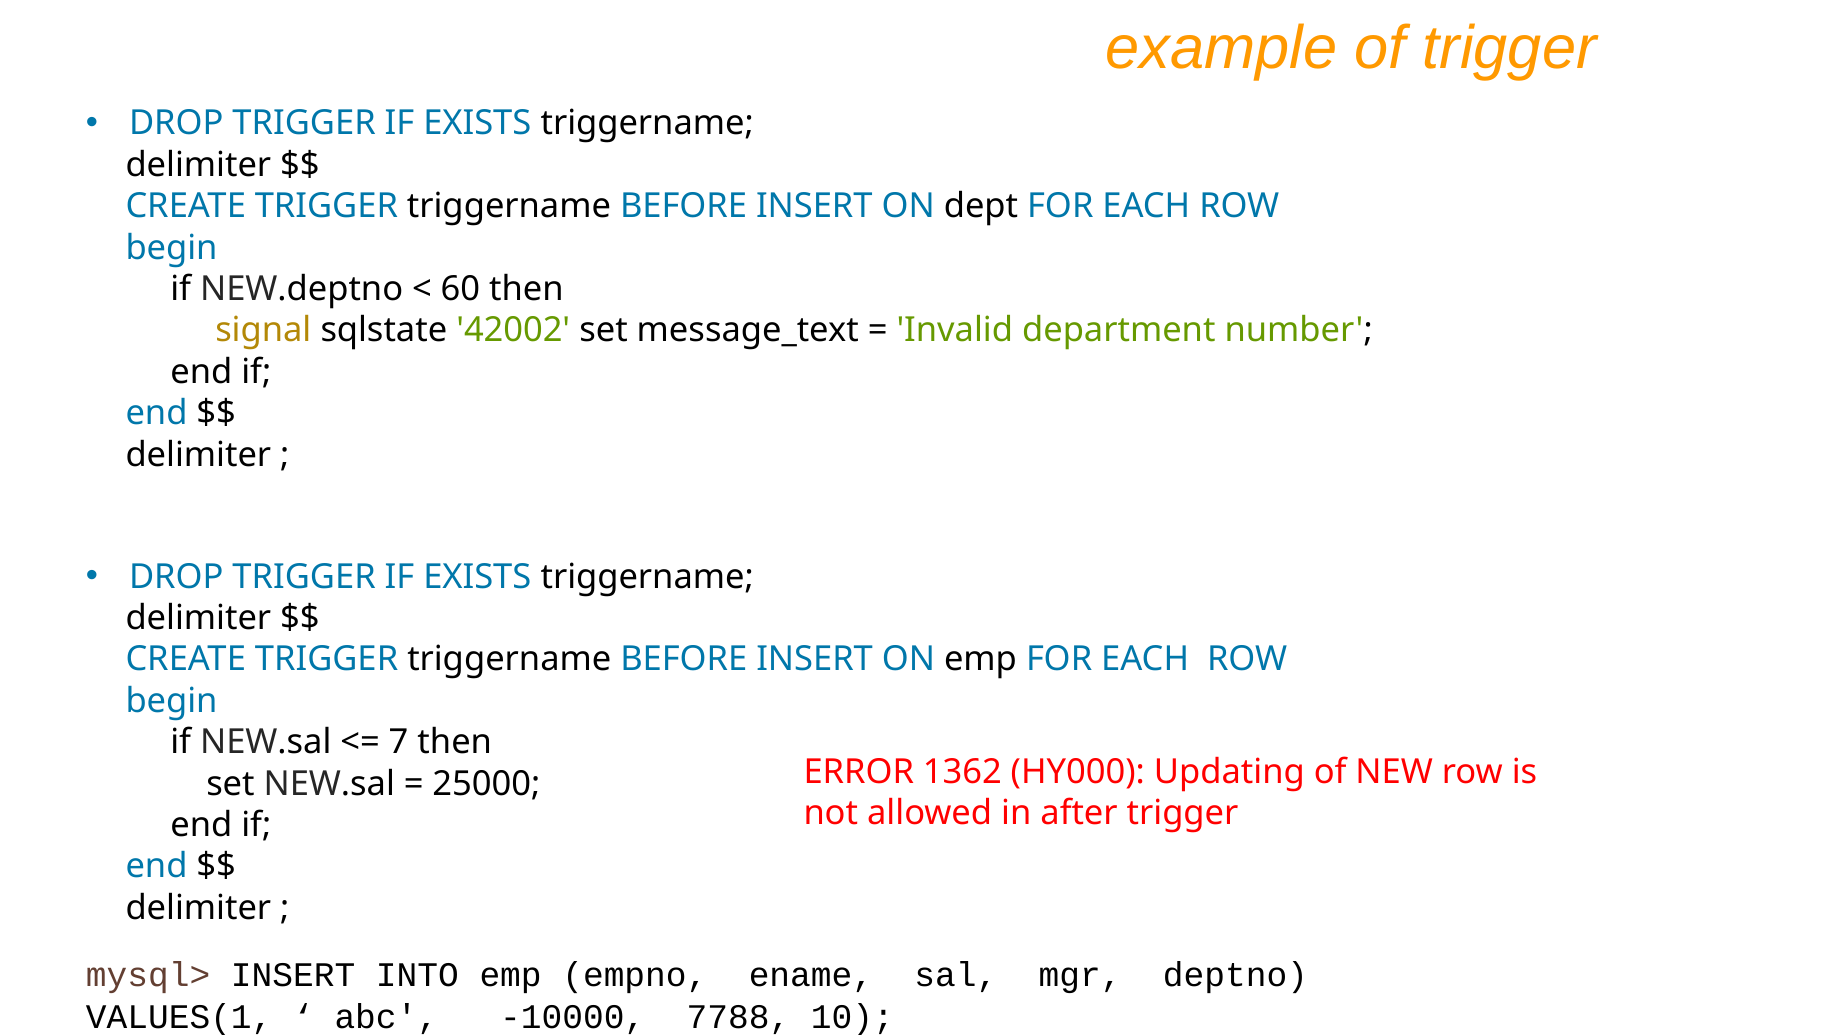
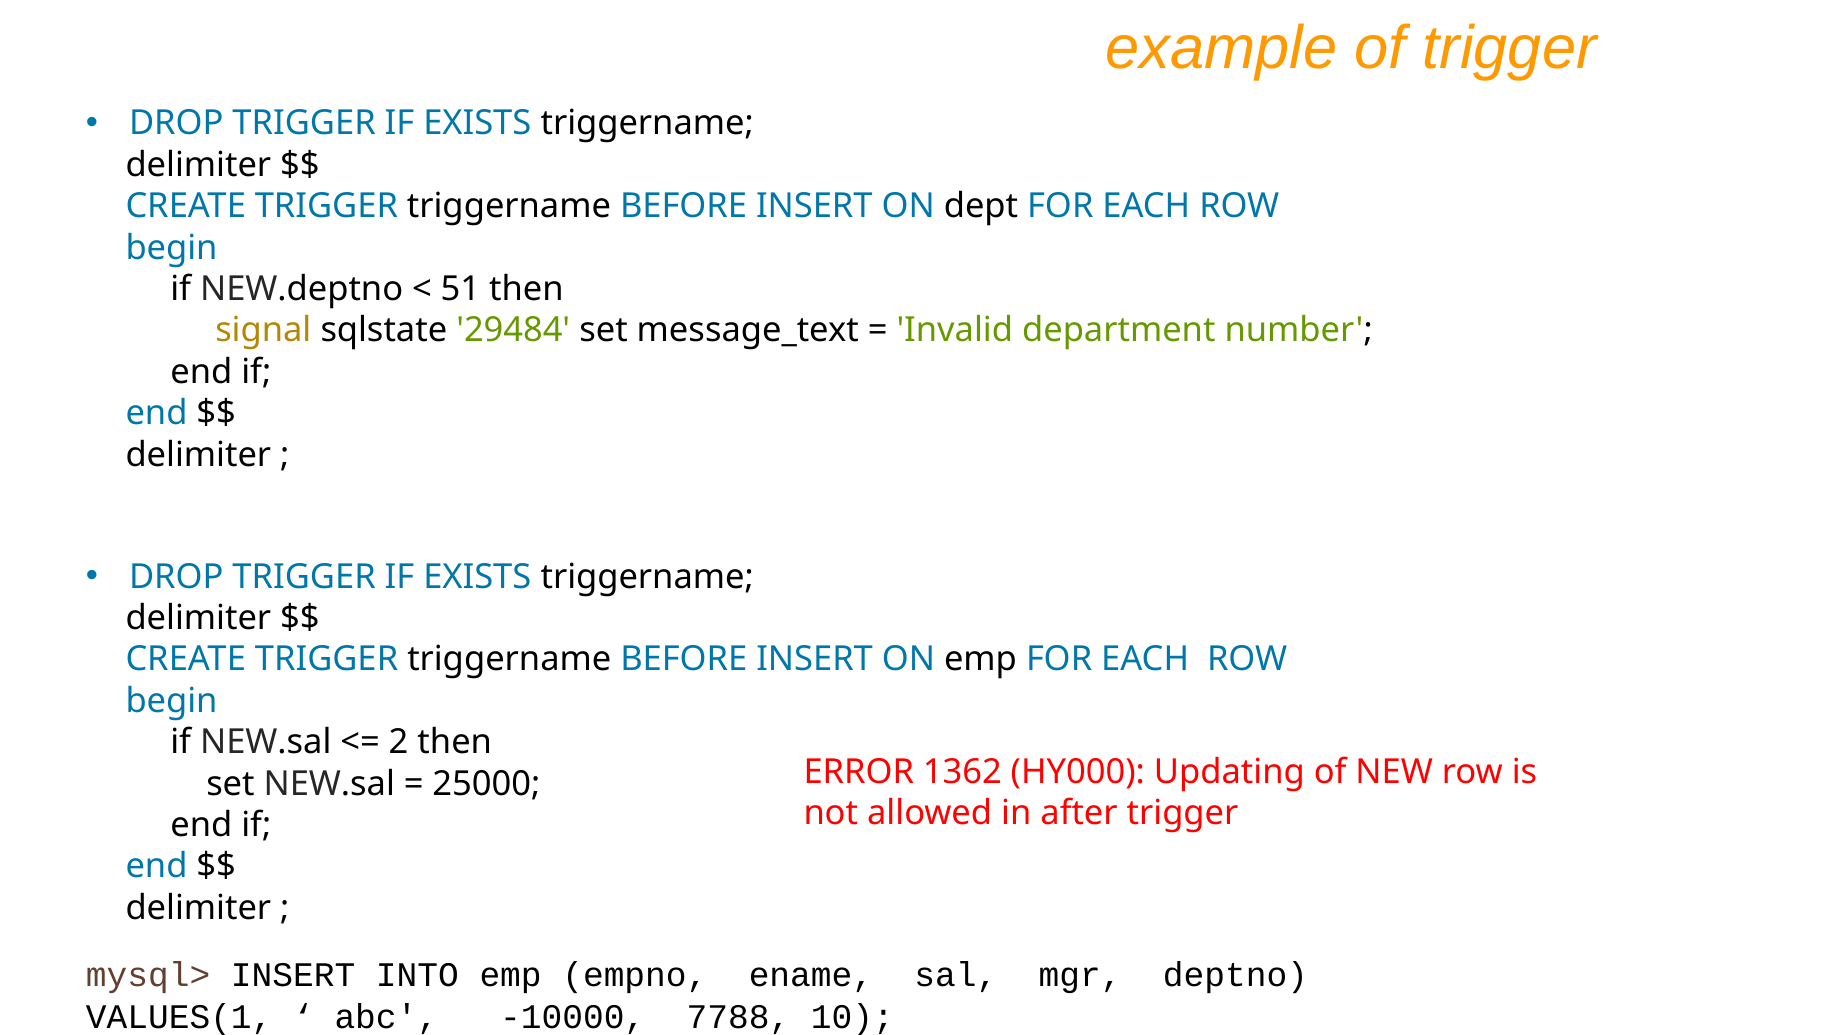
60: 60 -> 51 (460, 289)
42002: 42002 -> 29484 (513, 331)
7: 7 -> 2 (399, 743)
